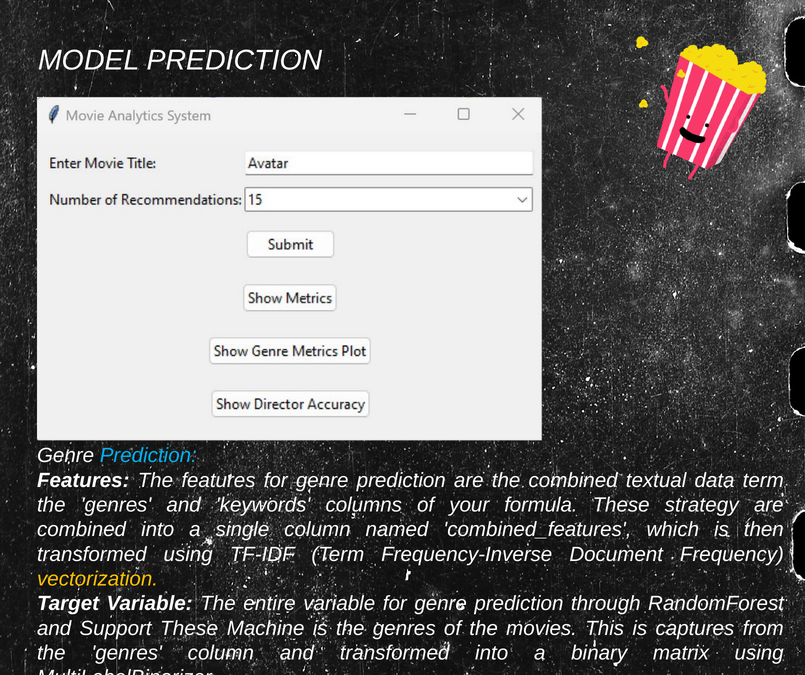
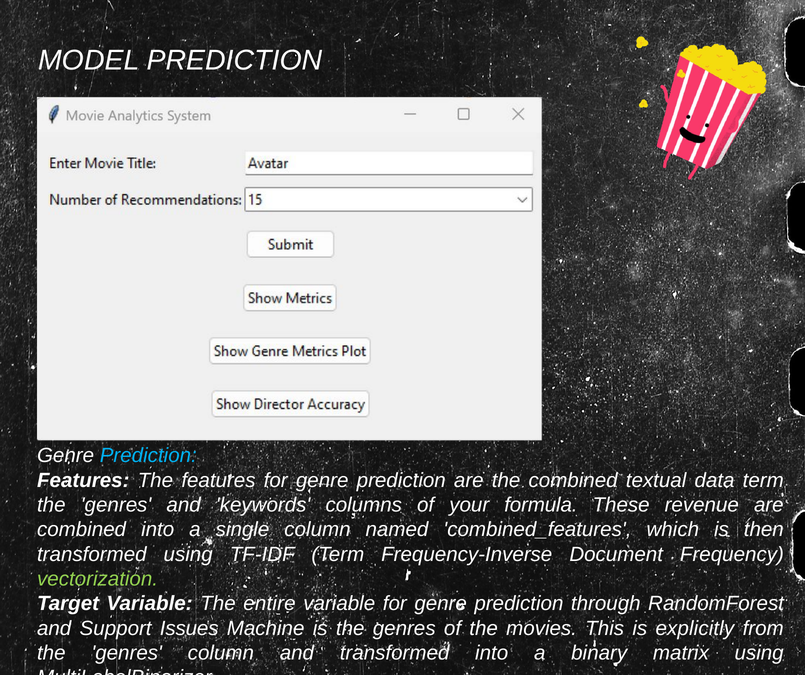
strategy: strategy -> revenue (702, 505)
vectorization colour: yellow -> light green (98, 579)
Support These: These -> Issues (189, 628)
captures: captures -> explicitly (695, 628)
